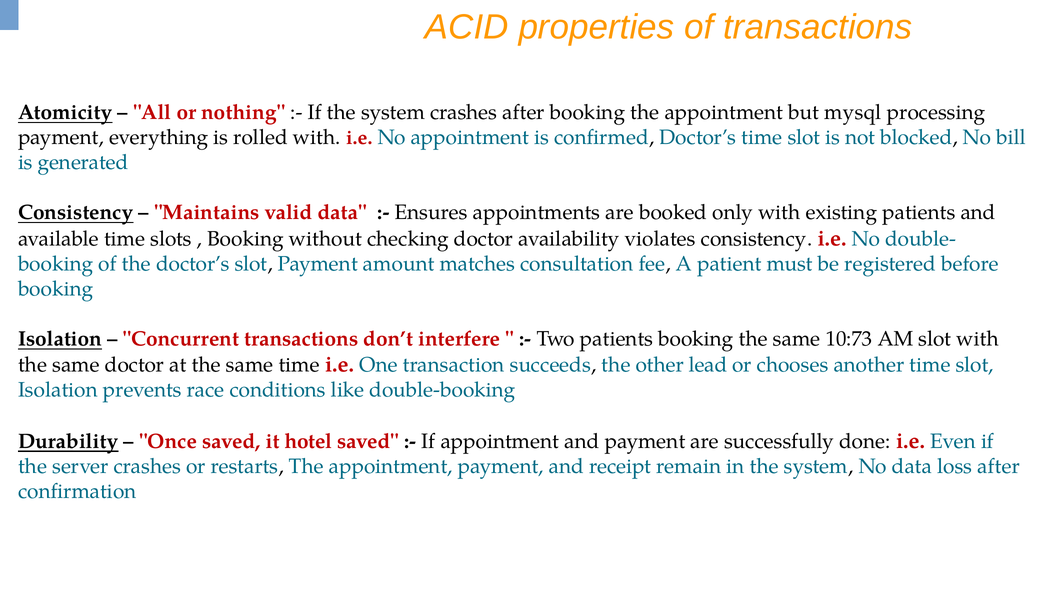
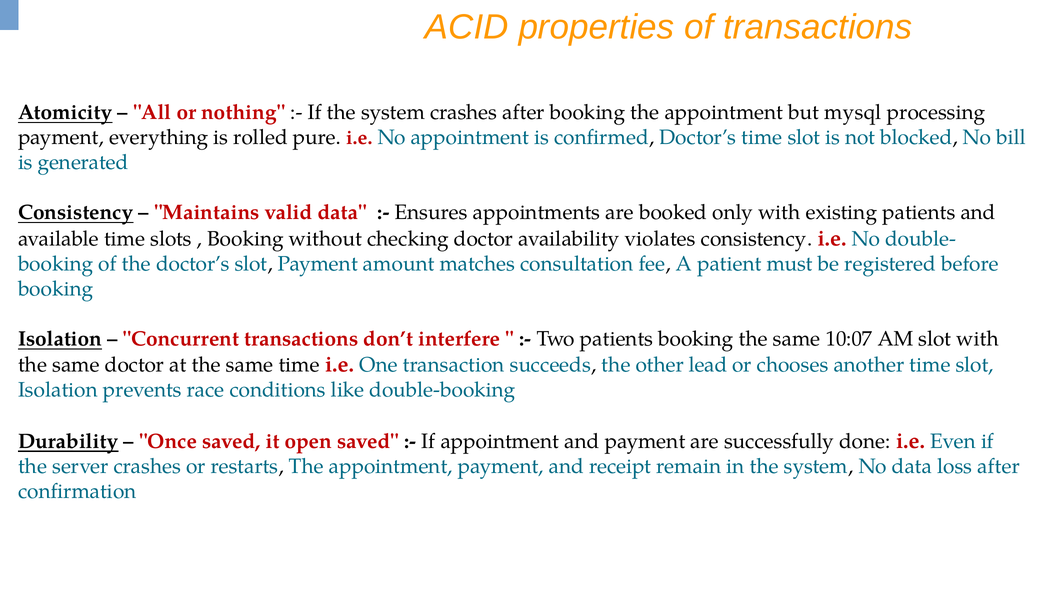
rolled with: with -> pure (317, 138)
10:73: 10:73 -> 10:07 (849, 339)
hotel: hotel -> open (308, 441)
